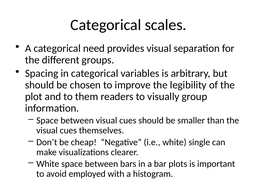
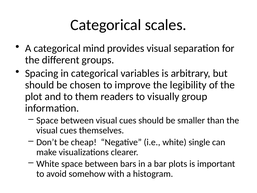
need: need -> mind (94, 48)
employed: employed -> somehow (87, 174)
